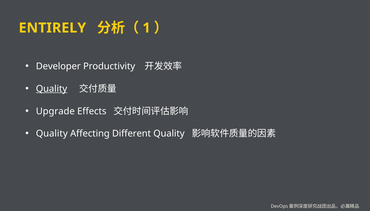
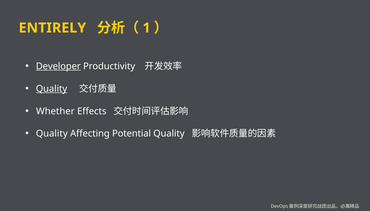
Developer underline: none -> present (58, 66)
Upgrade: Upgrade -> Whether (55, 111)
Different: Different -> Potential (132, 134)
